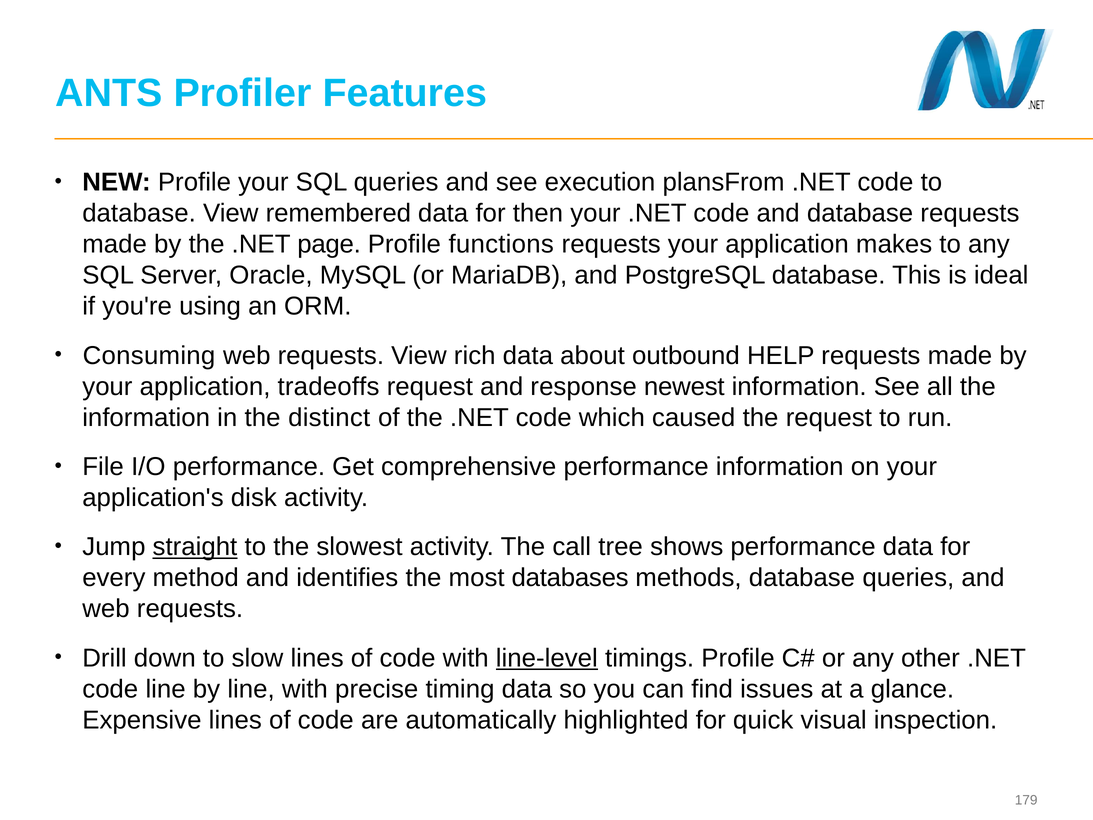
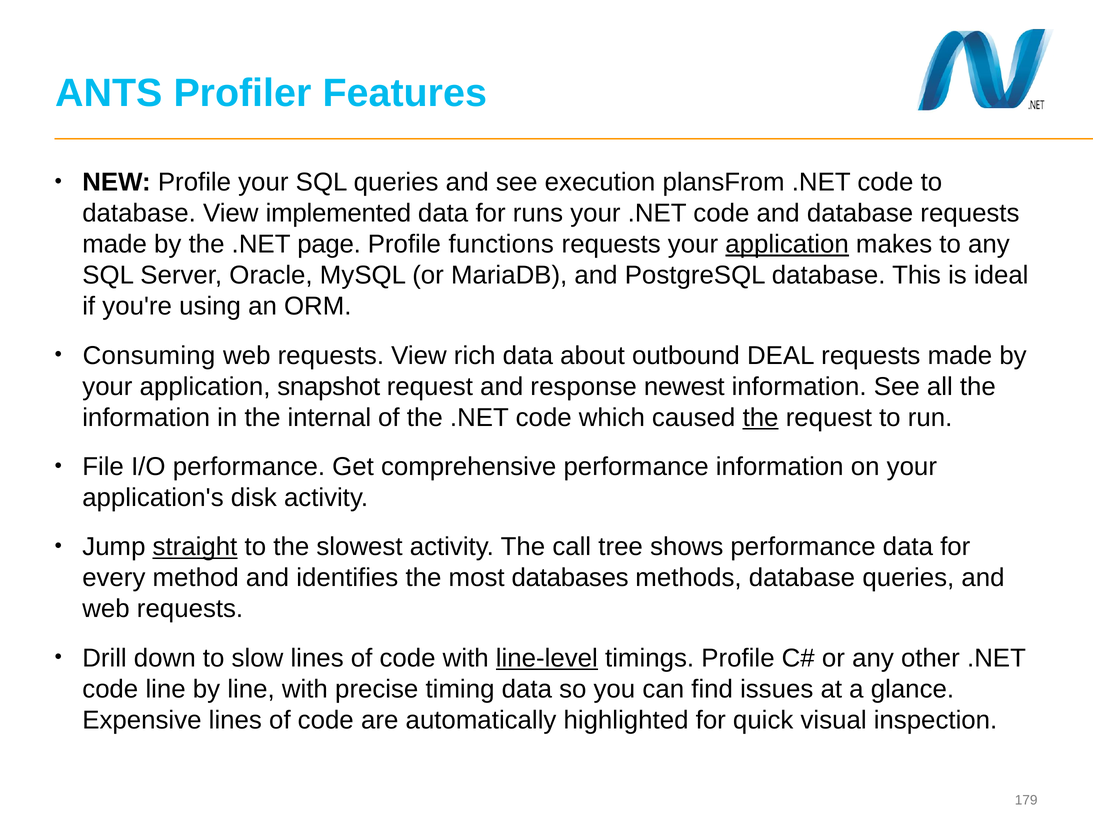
remembered: remembered -> implemented (338, 213)
then: then -> runs (538, 213)
application underline: none -> present (787, 244)
HELP: HELP -> DEAL (781, 355)
tradeoffs: tradeoffs -> snapshot (329, 386)
distinct: distinct -> internal (329, 417)
the underline: none -> present (761, 417)
